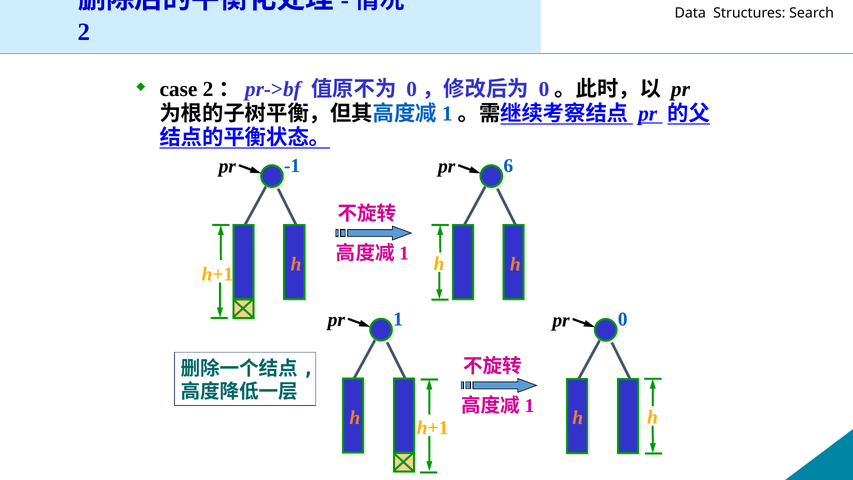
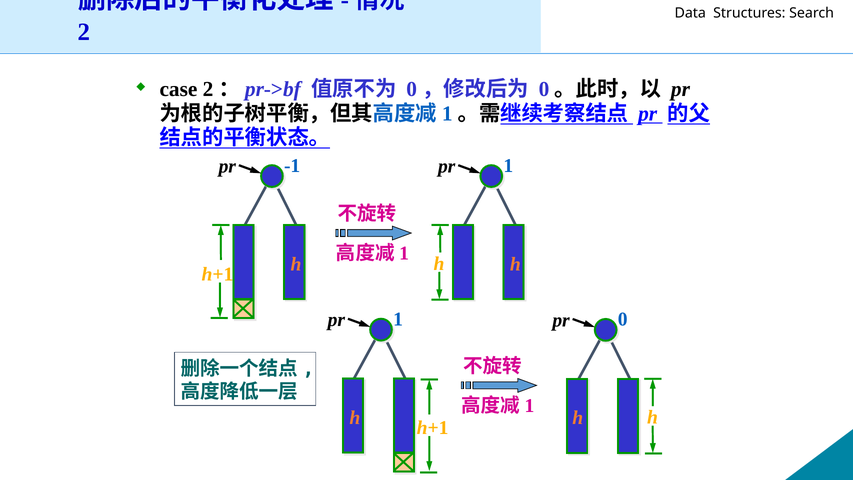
pr 6: 6 -> 1 (508, 166)
